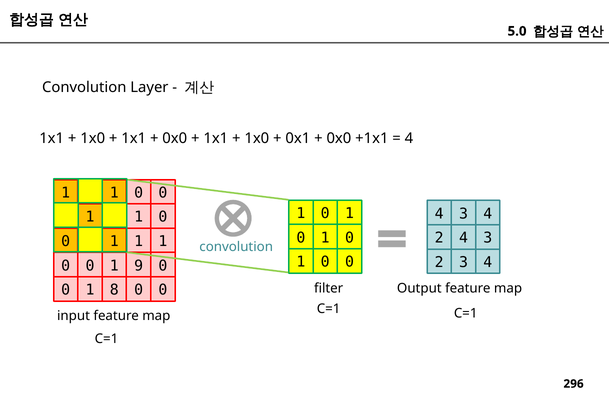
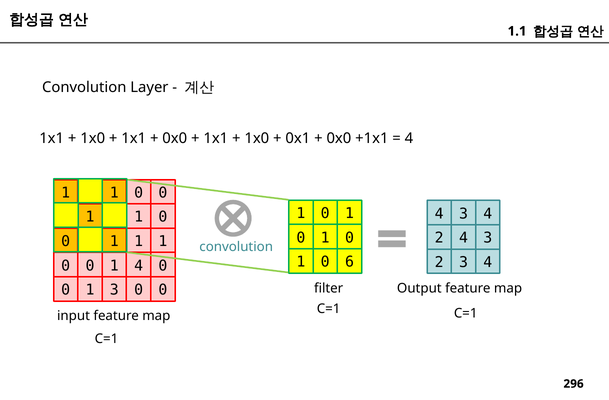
5.0: 5.0 -> 1.1 (517, 31)
0: 0 -> 6 (349, 262)
1 9: 9 -> 4 (139, 266)
1 8: 8 -> 3 (114, 290)
